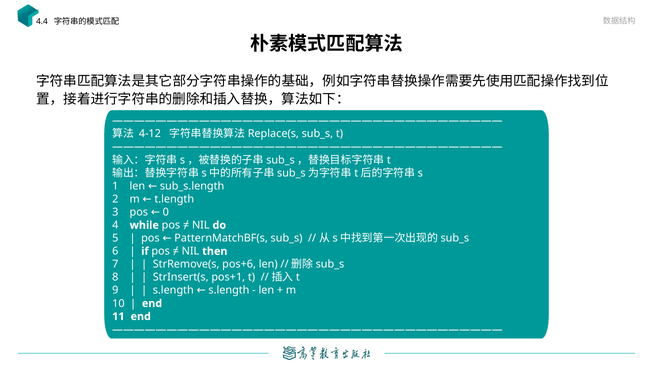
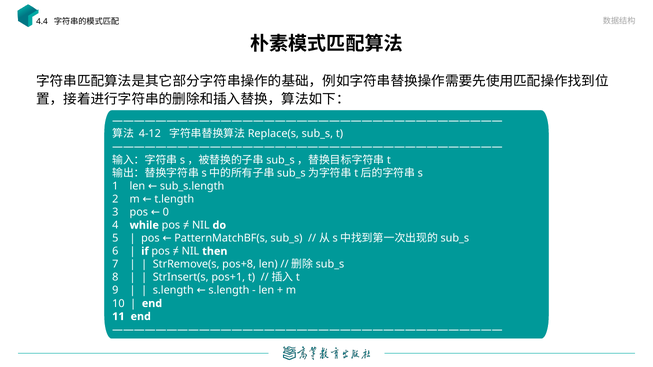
pos+6: pos+6 -> pos+8 (239, 265)
